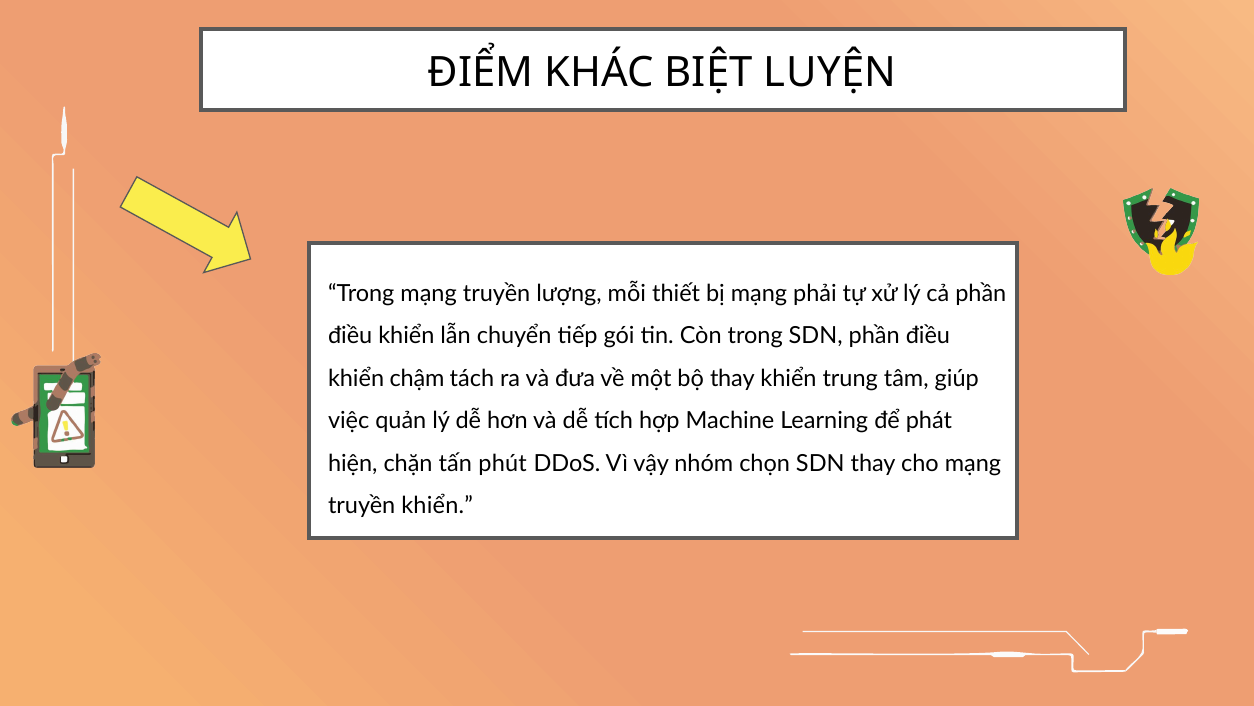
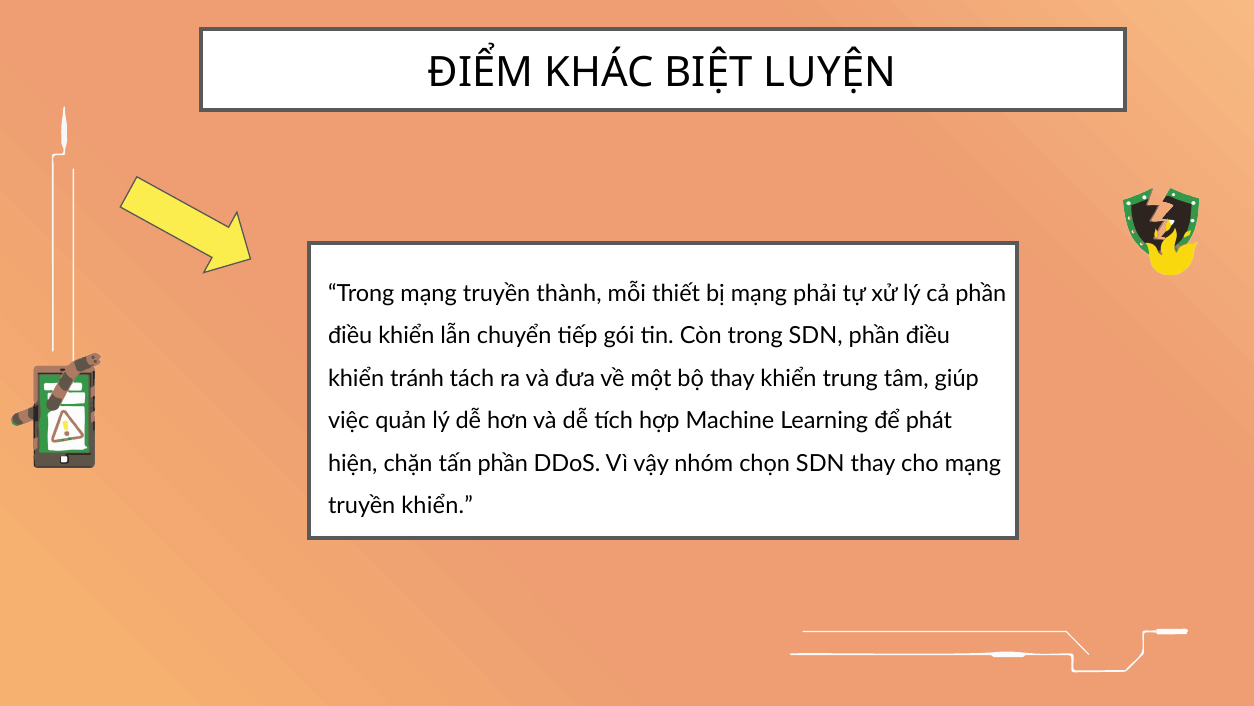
lượng: lượng -> thành (569, 294)
chậm: chậm -> tránh (417, 378)
tấn phút: phút -> phần (503, 463)
